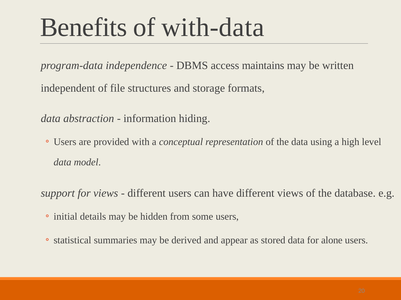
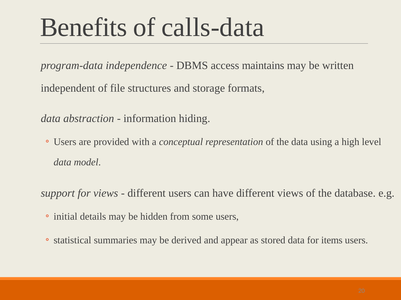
with-data: with-data -> calls-data (213, 28)
alone: alone -> items (332, 241)
